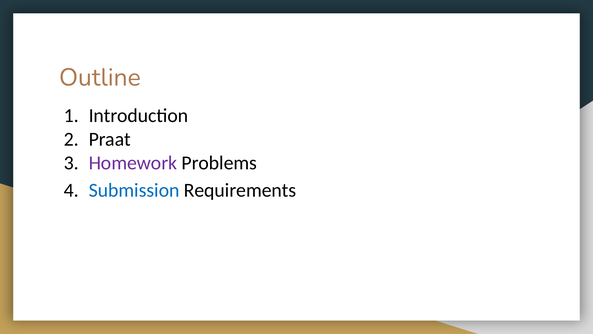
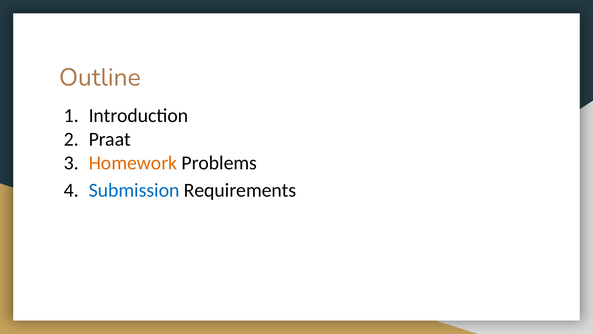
Homework colour: purple -> orange (133, 163)
